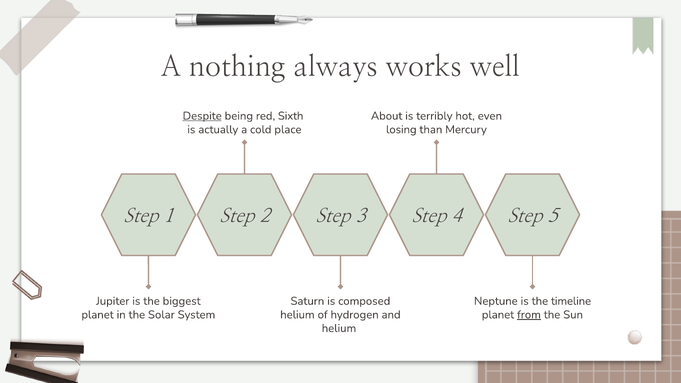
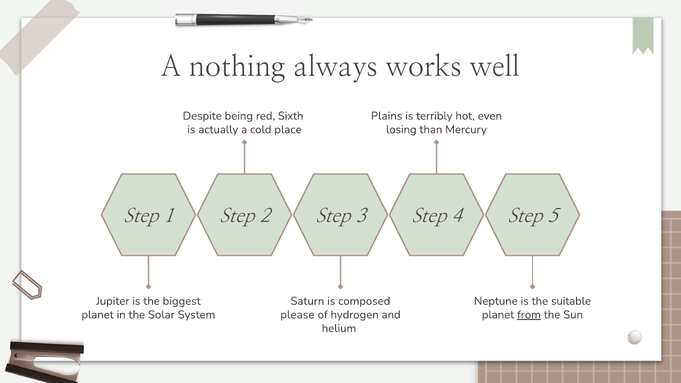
Despite underline: present -> none (202, 116)
About: About -> Plains (387, 116)
timeline: timeline -> suitable (571, 301)
helium: helium -> please (297, 315)
